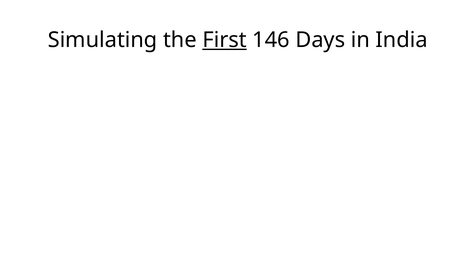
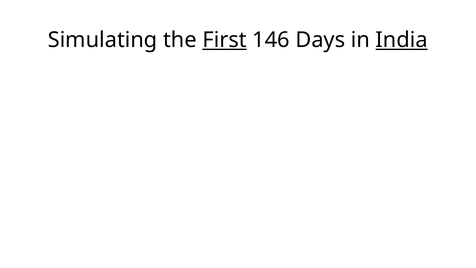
India underline: none -> present (402, 40)
